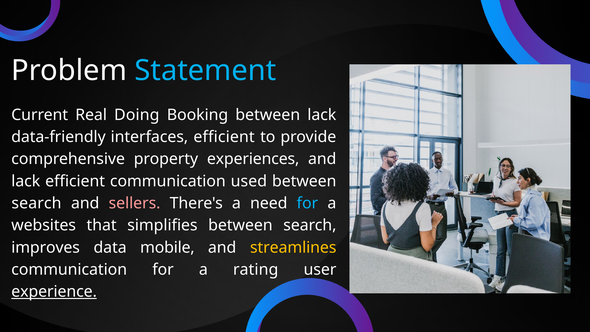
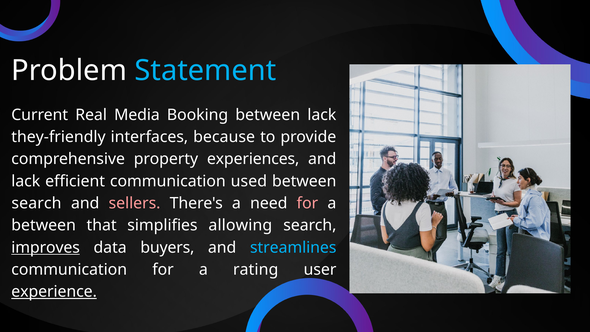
Doing: Doing -> Media (137, 115)
data-friendly: data-friendly -> they-friendly (58, 137)
interfaces efficient: efficient -> because (224, 137)
for colour: light blue -> pink (307, 203)
websites: websites -> between (44, 225)
simplifies between: between -> allowing (240, 225)
improves underline: none -> present (46, 247)
mobile: mobile -> buyers (167, 247)
streamlines colour: yellow -> light blue (293, 247)
